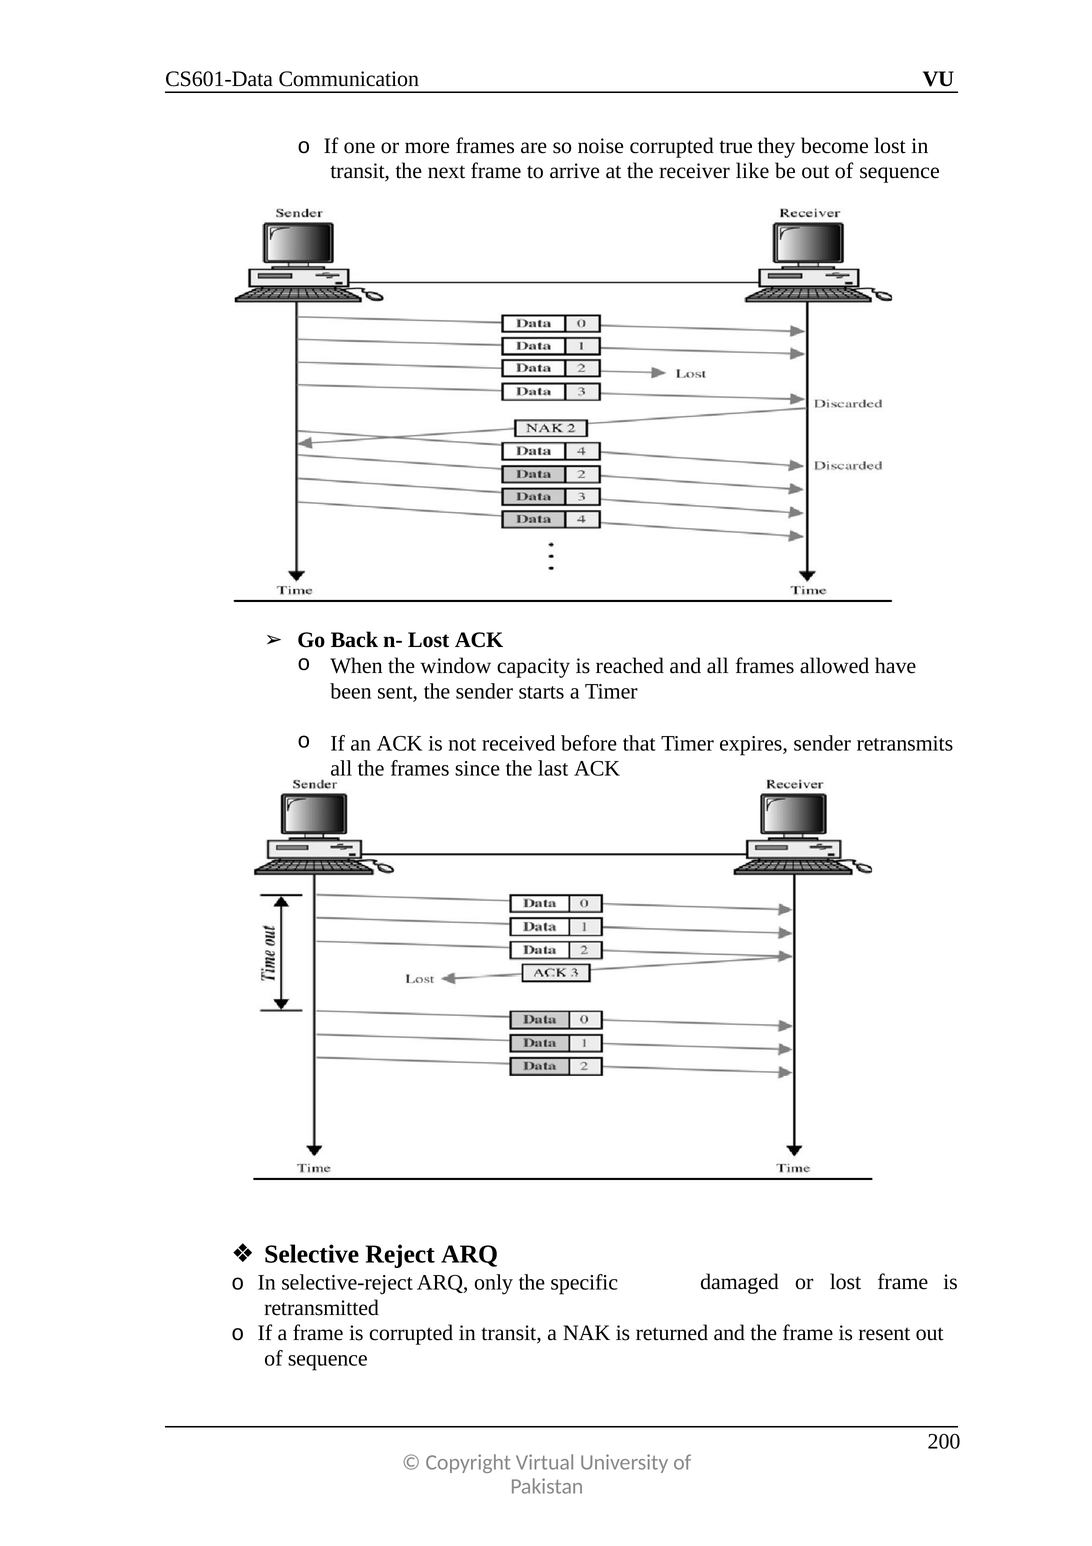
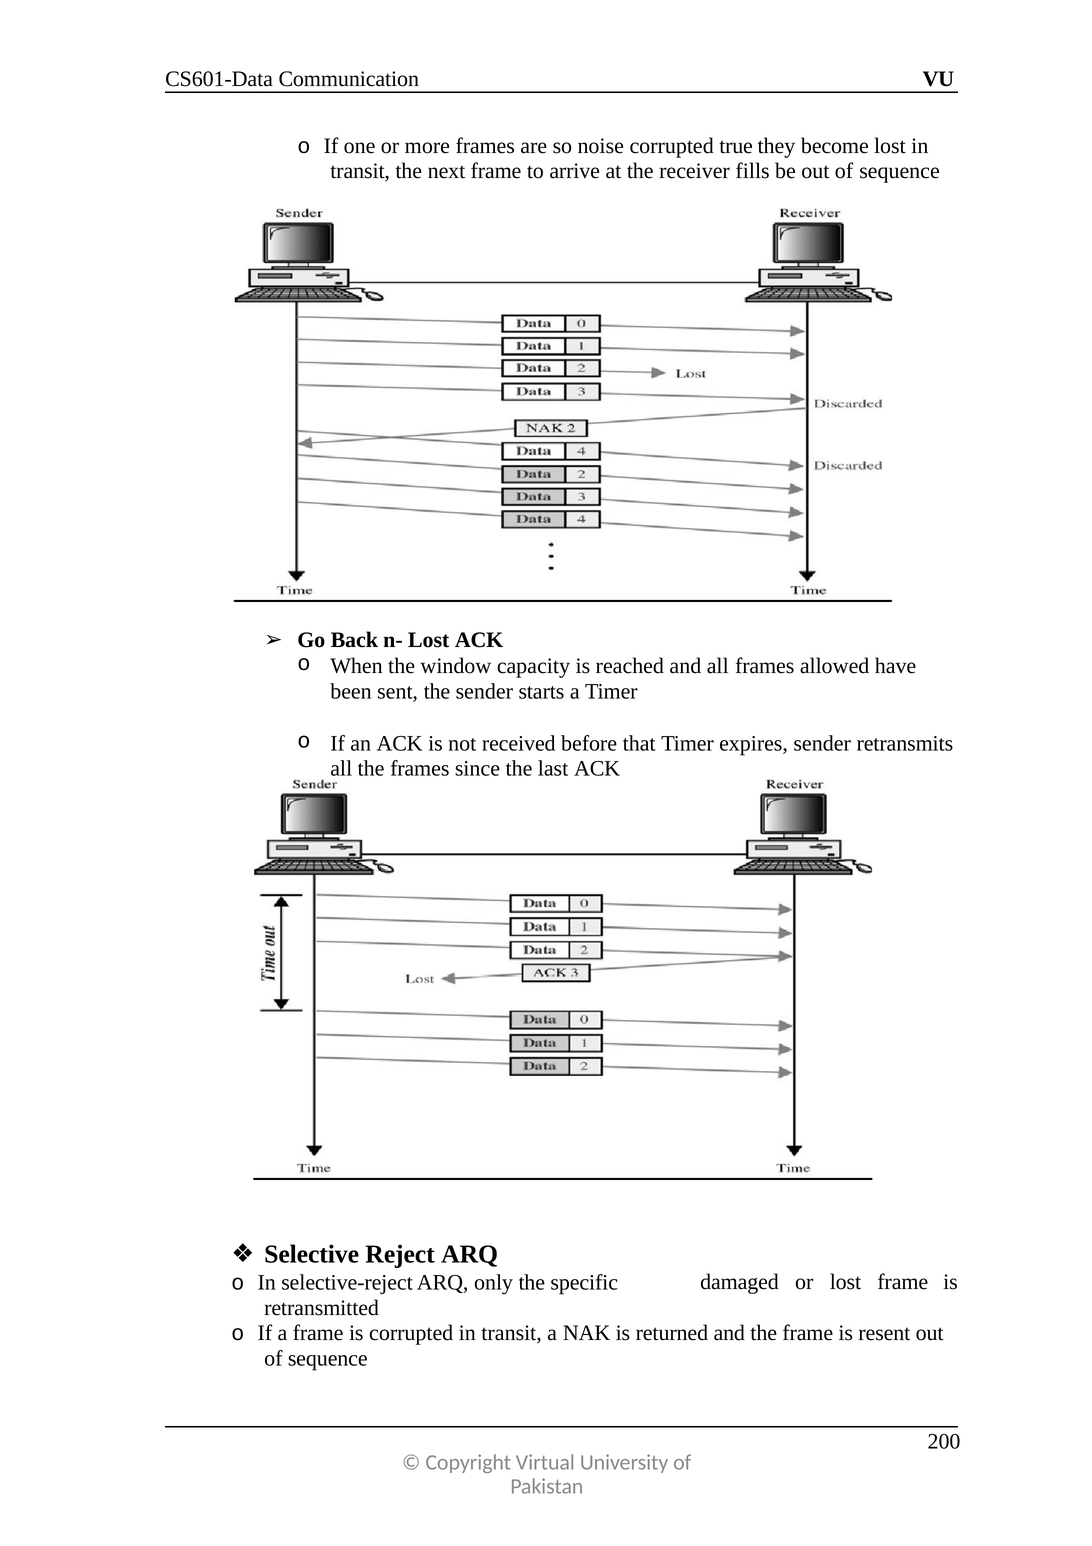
like: like -> fills (753, 171)
